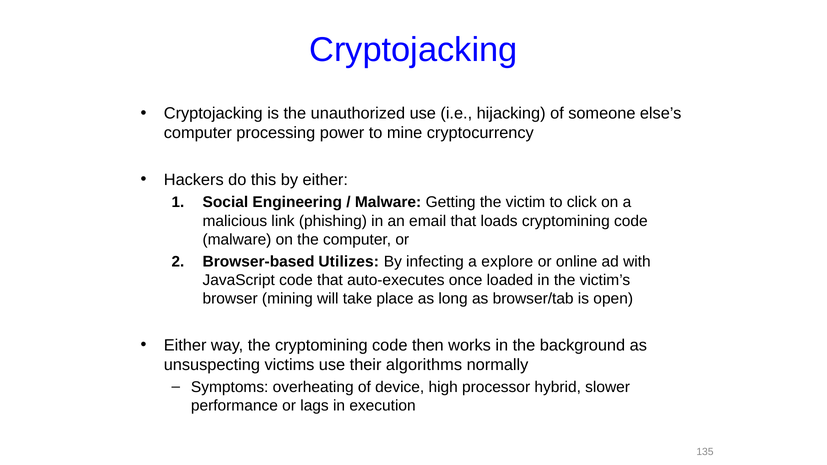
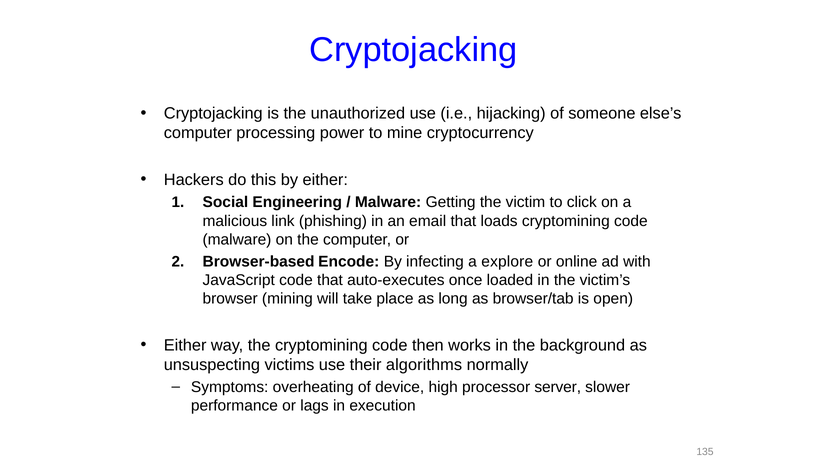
Utilizes: Utilizes -> Encode (349, 262)
hybrid: hybrid -> server (558, 387)
